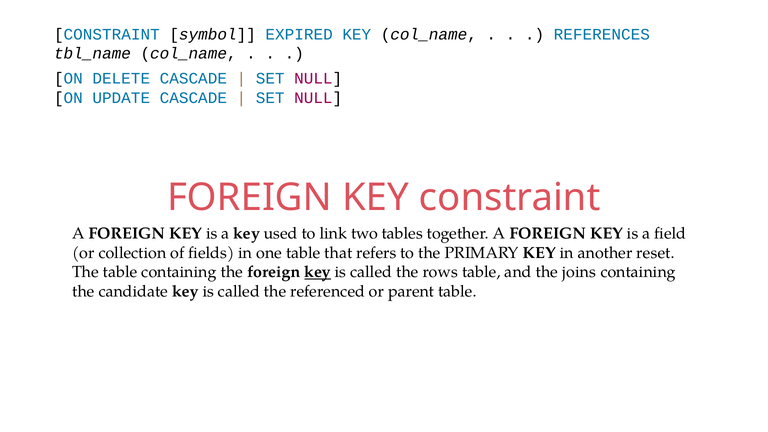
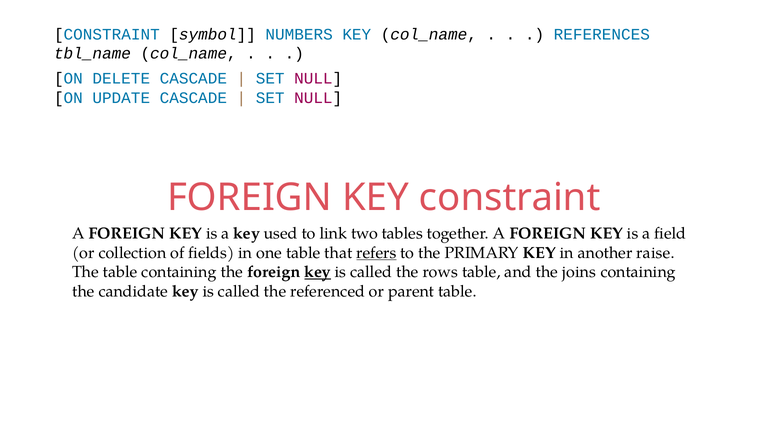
EXPIRED: EXPIRED -> NUMBERS (299, 34)
refers underline: none -> present (376, 253)
reset: reset -> raise (656, 253)
